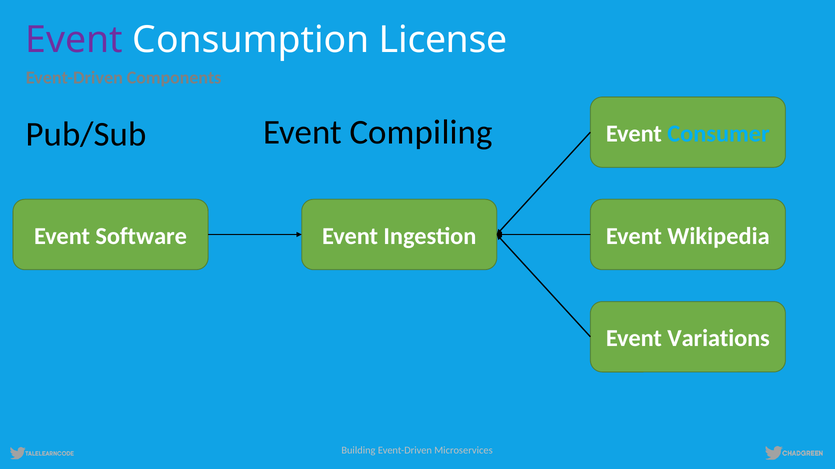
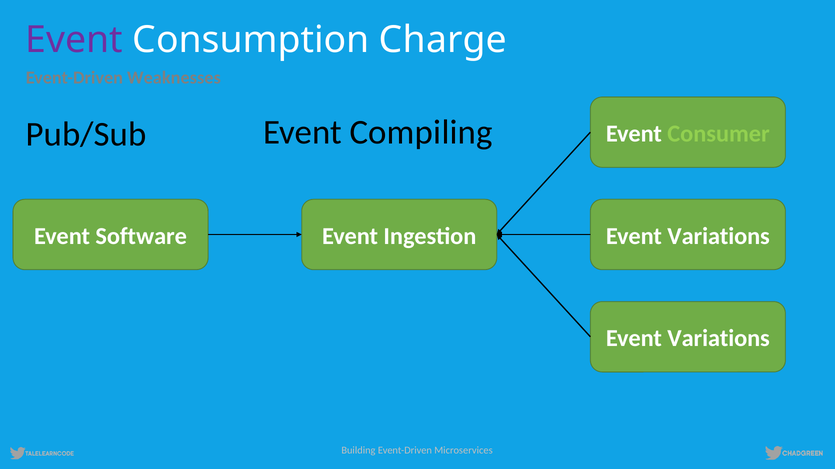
License: License -> Charge (443, 40)
Components: Components -> Weaknesses (174, 78)
Consumer colour: light blue -> light green (719, 134)
Wikipedia: Wikipedia -> Variations (719, 236)
